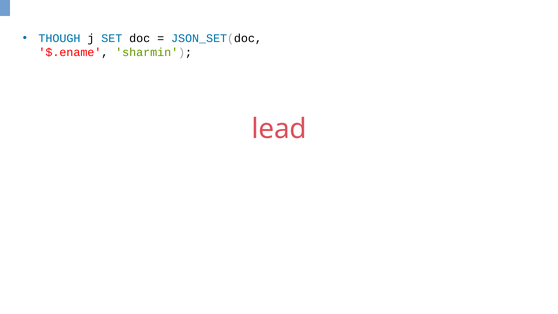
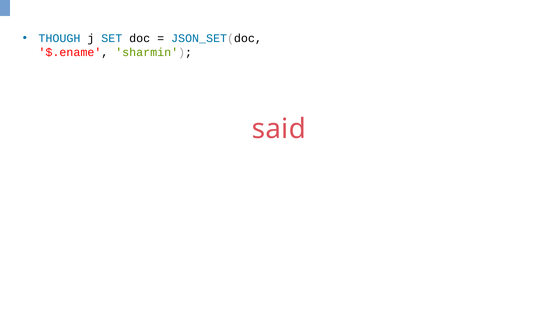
lead: lead -> said (279, 129)
